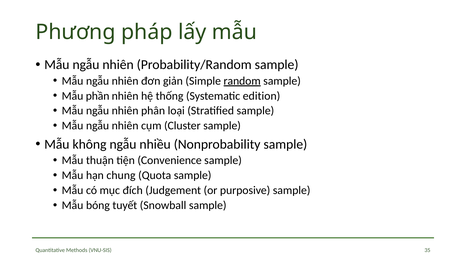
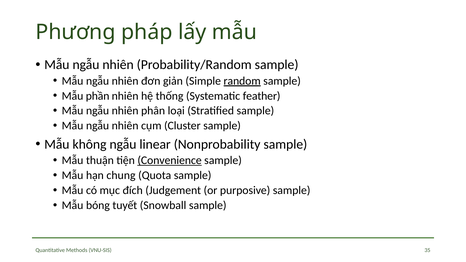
edition: edition -> feather (262, 96)
nhiều: nhiều -> linear (155, 144)
Convenience underline: none -> present (170, 160)
